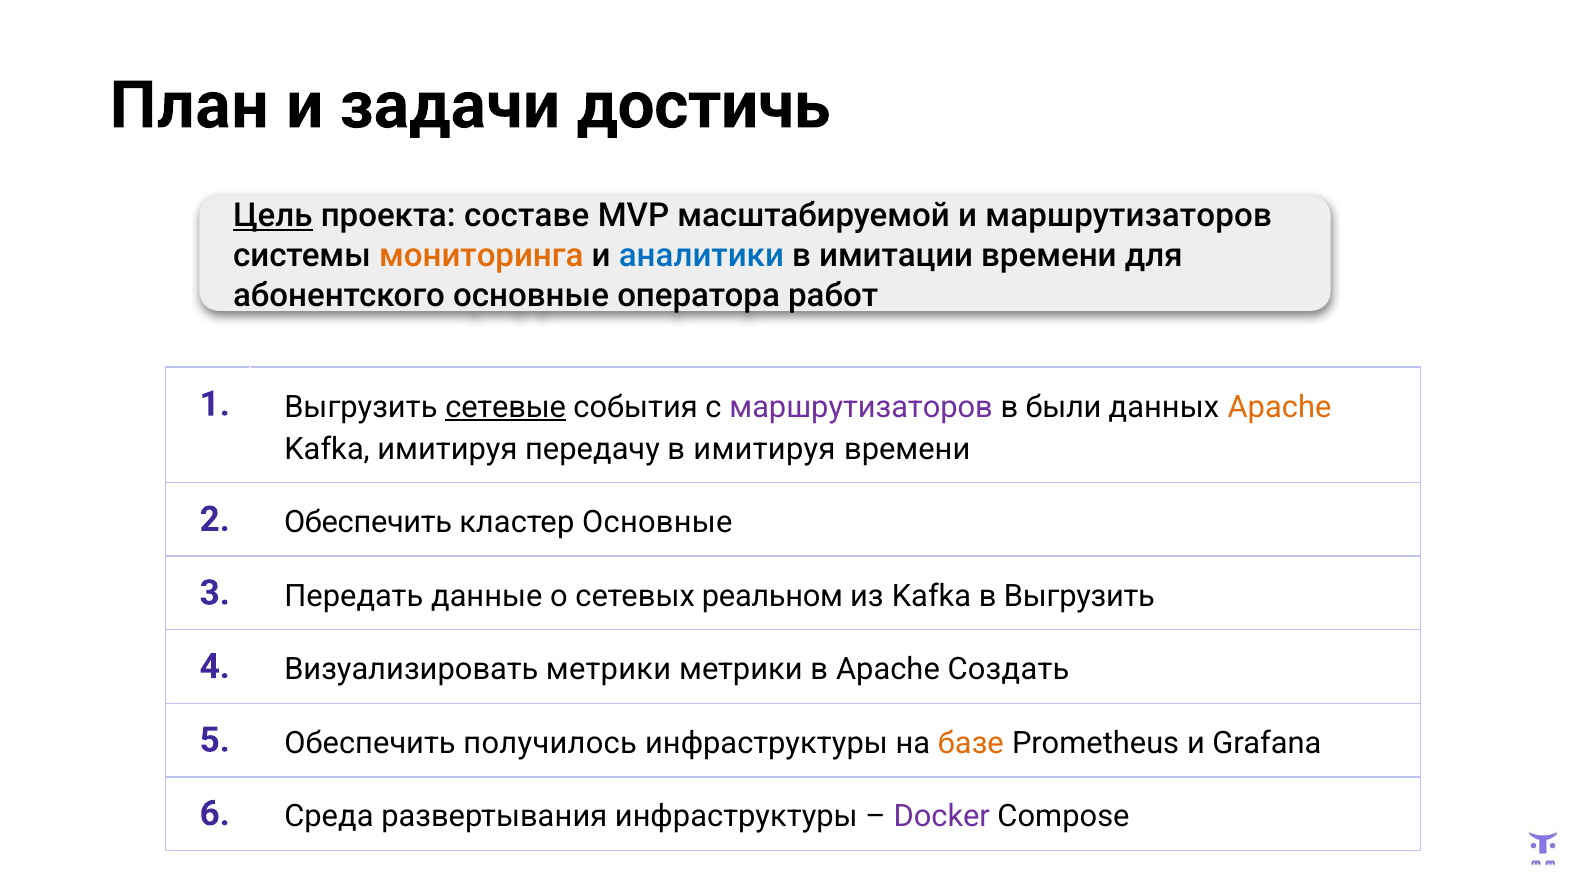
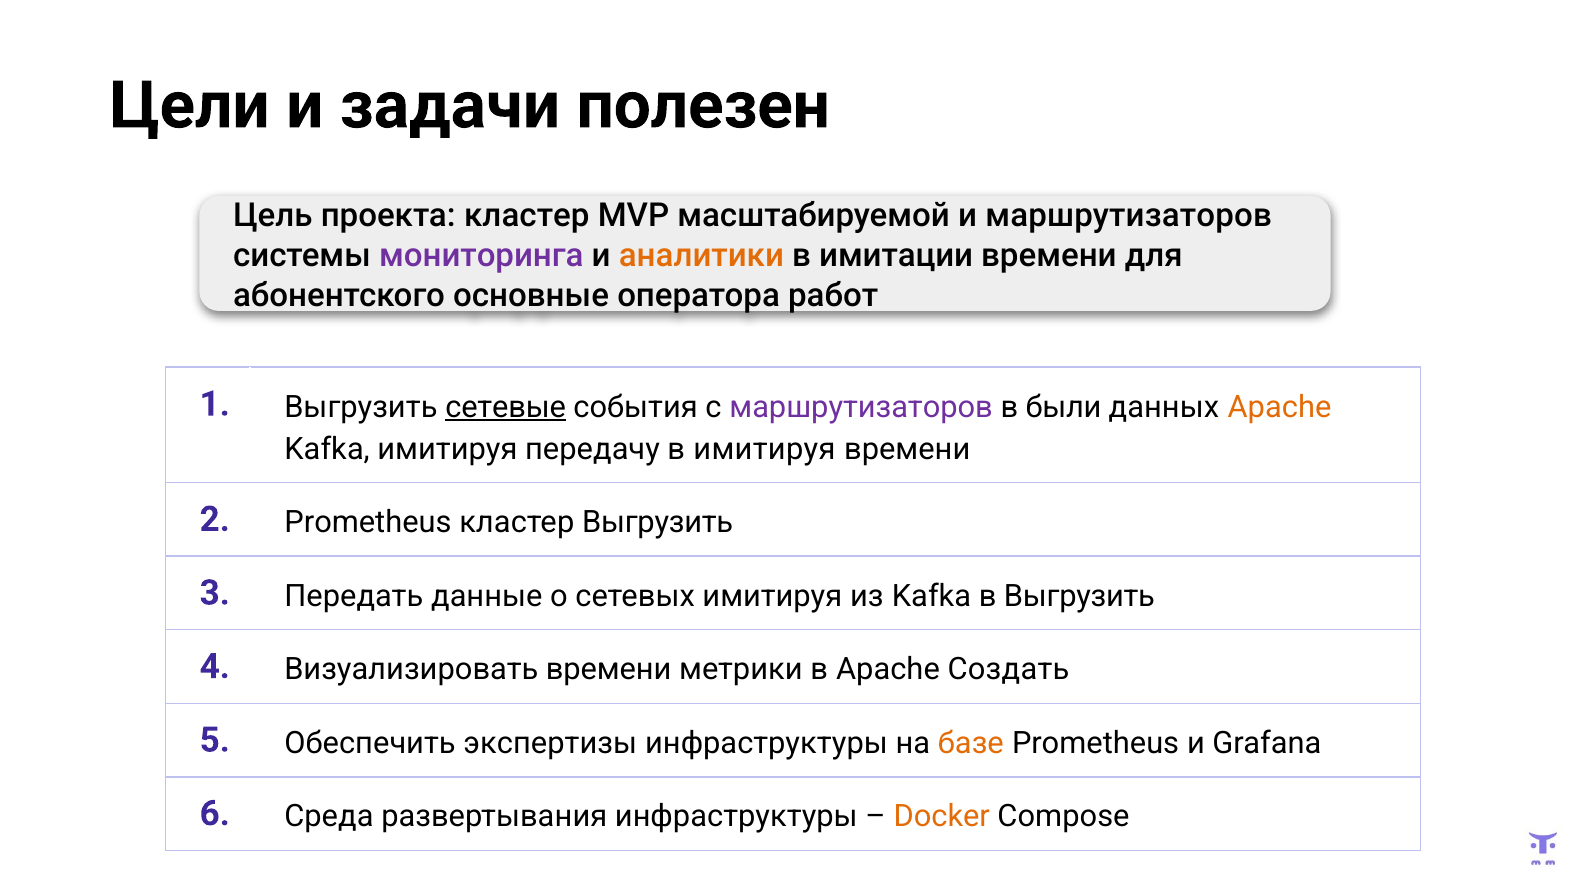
План: План -> Цели (190, 106)
достичь: достичь -> полезен (703, 106)
Цель underline: present -> none (273, 216)
проекта составе: составе -> кластер (527, 216)
мониторинга colour: orange -> purple (481, 256)
аналитики colour: blue -> orange (701, 256)
2 Обеспечить: Обеспечить -> Prometheus (368, 523)
кластер Основные: Основные -> Выгрузить (658, 523)
сетевых реальном: реальном -> имитируя (772, 596)
Визуализировать метрики: метрики -> времени (609, 670)
получилось: получилось -> экспертизы (550, 743)
Docker colour: purple -> orange (942, 817)
